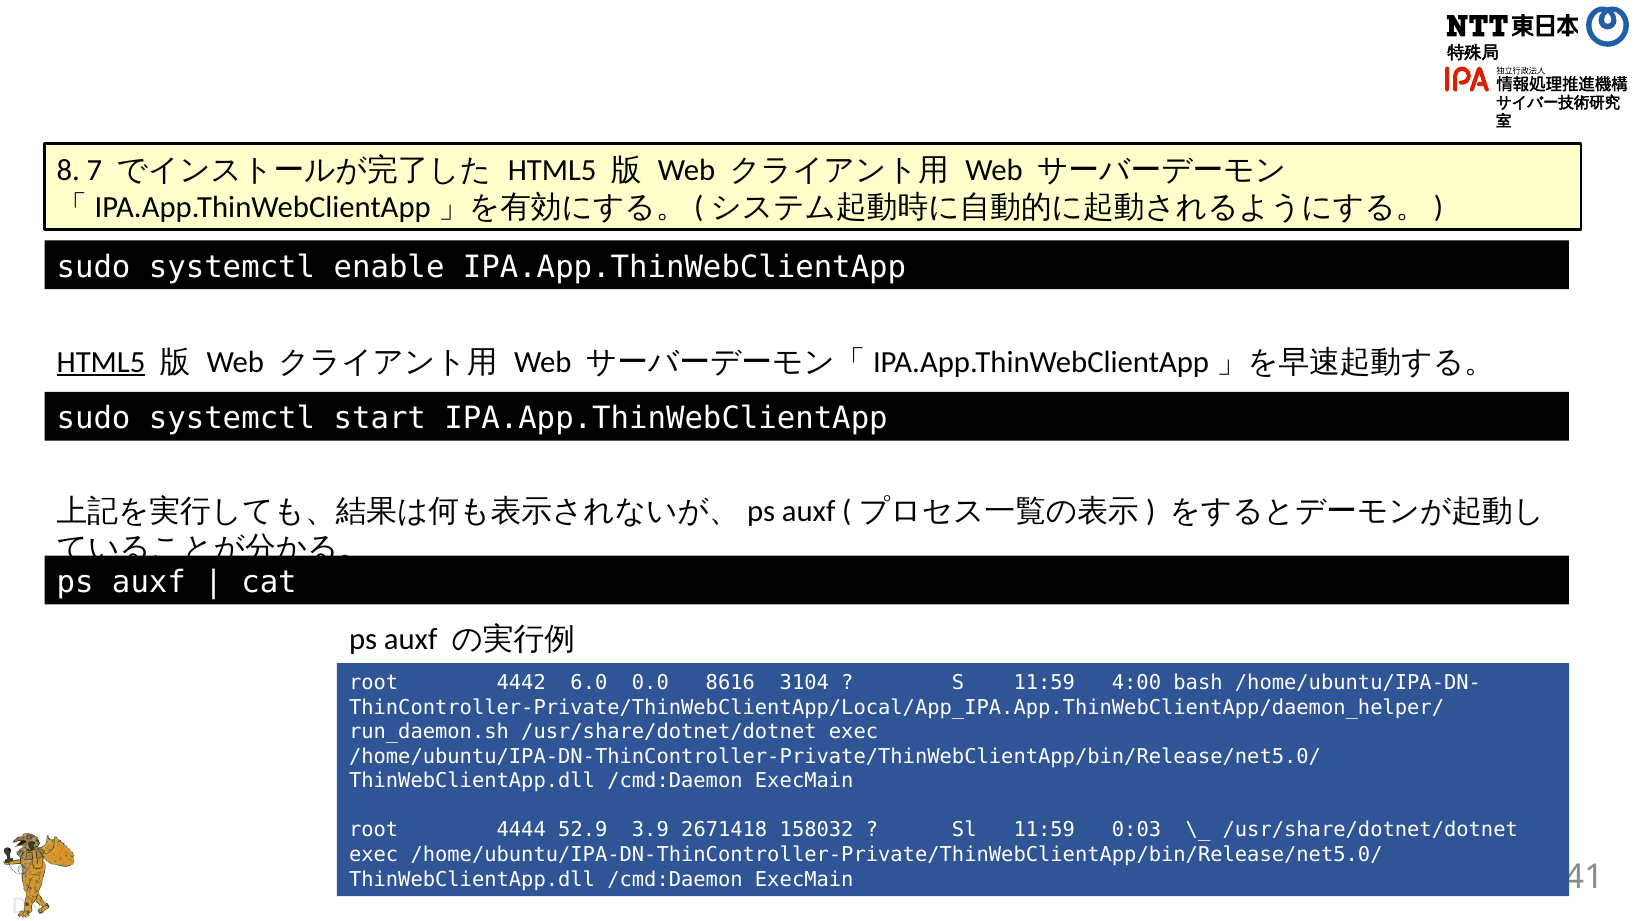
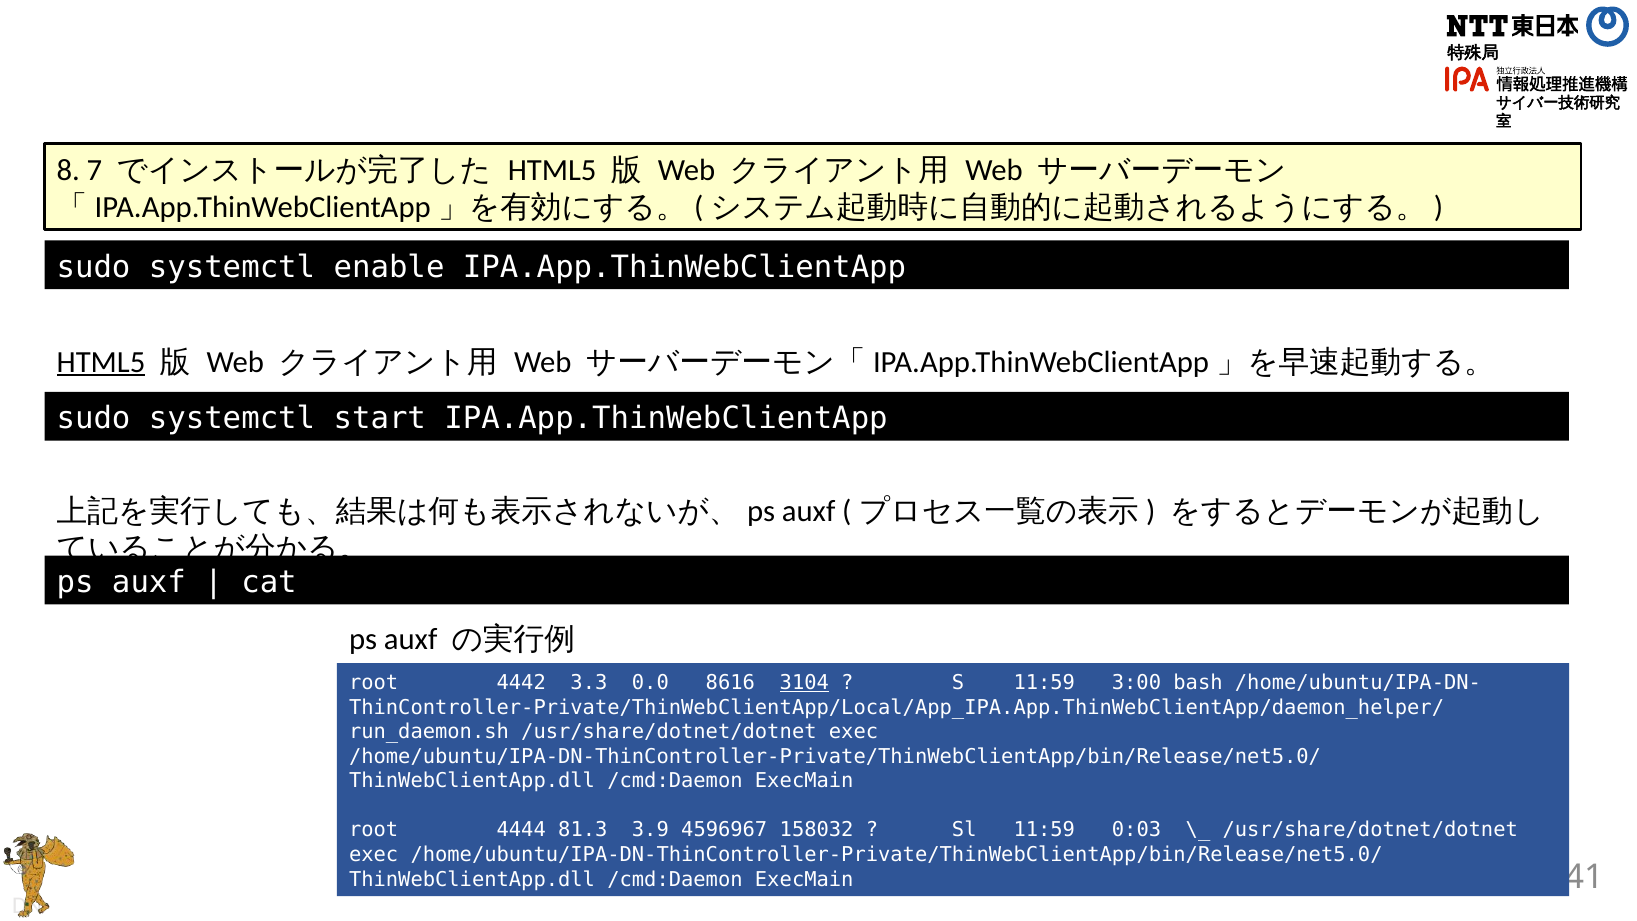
6.0: 6.0 -> 3.3 (589, 683)
3104 underline: none -> present (804, 683)
4:00: 4:00 -> 3:00 (1136, 683)
52.9: 52.9 -> 81.3 (583, 830)
2671418: 2671418 -> 4596967 (724, 830)
